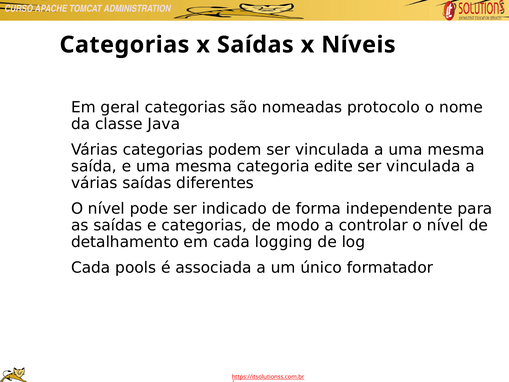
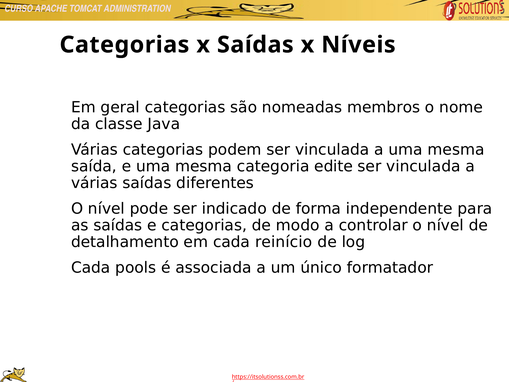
protocolo: protocolo -> membros (384, 107)
logging: logging -> reinício (284, 242)
